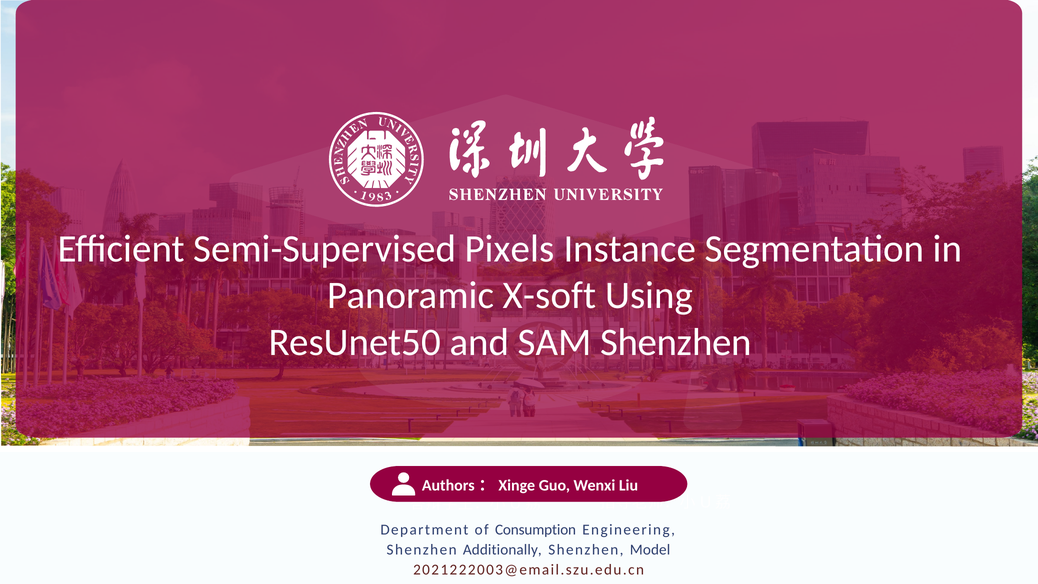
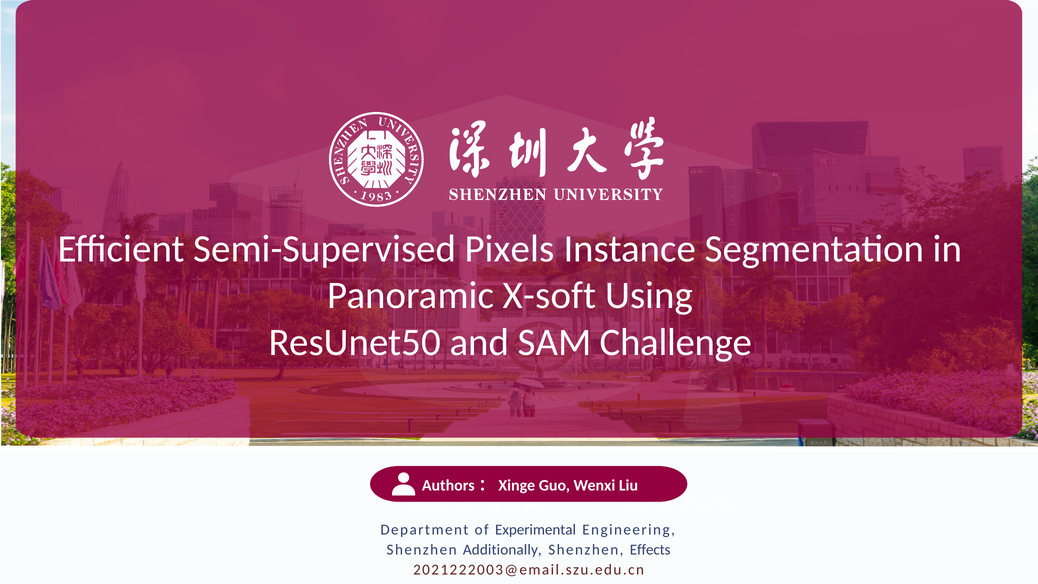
SAM Shenzhen: Shenzhen -> Challenge (676, 342)
Consumption: Consumption -> Experimental (536, 530)
Model: Model -> Effects (650, 550)
